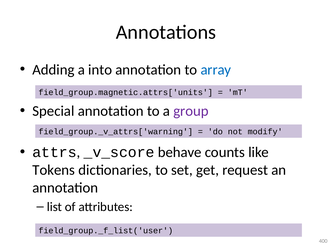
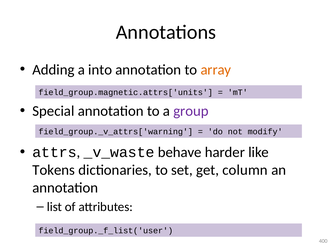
array colour: blue -> orange (216, 70)
_v_score: _v_score -> _v_waste (119, 152)
counts: counts -> harder (225, 152)
request: request -> column (245, 170)
